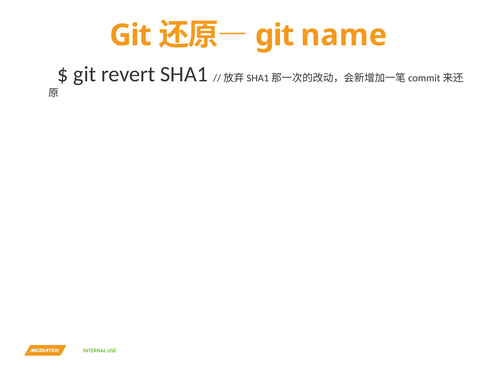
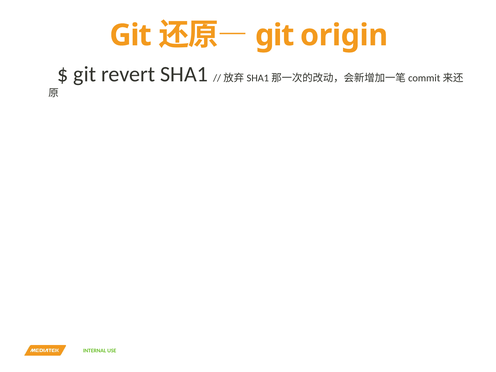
name: name -> origin (344, 35)
